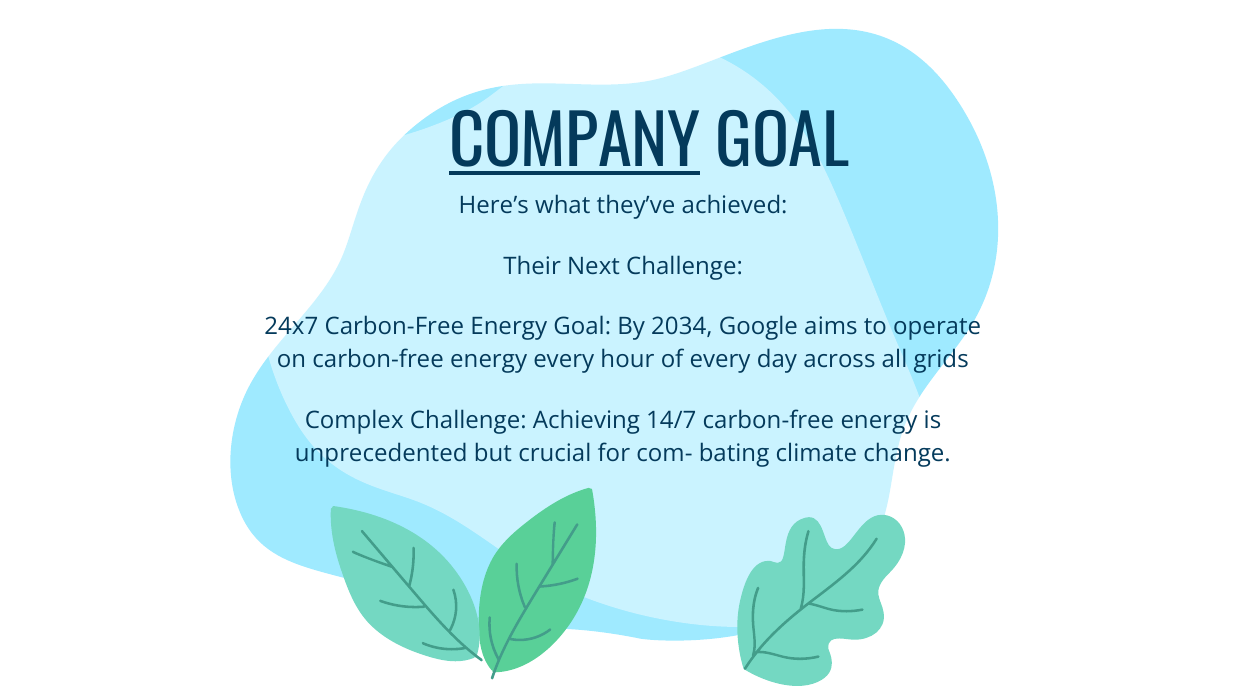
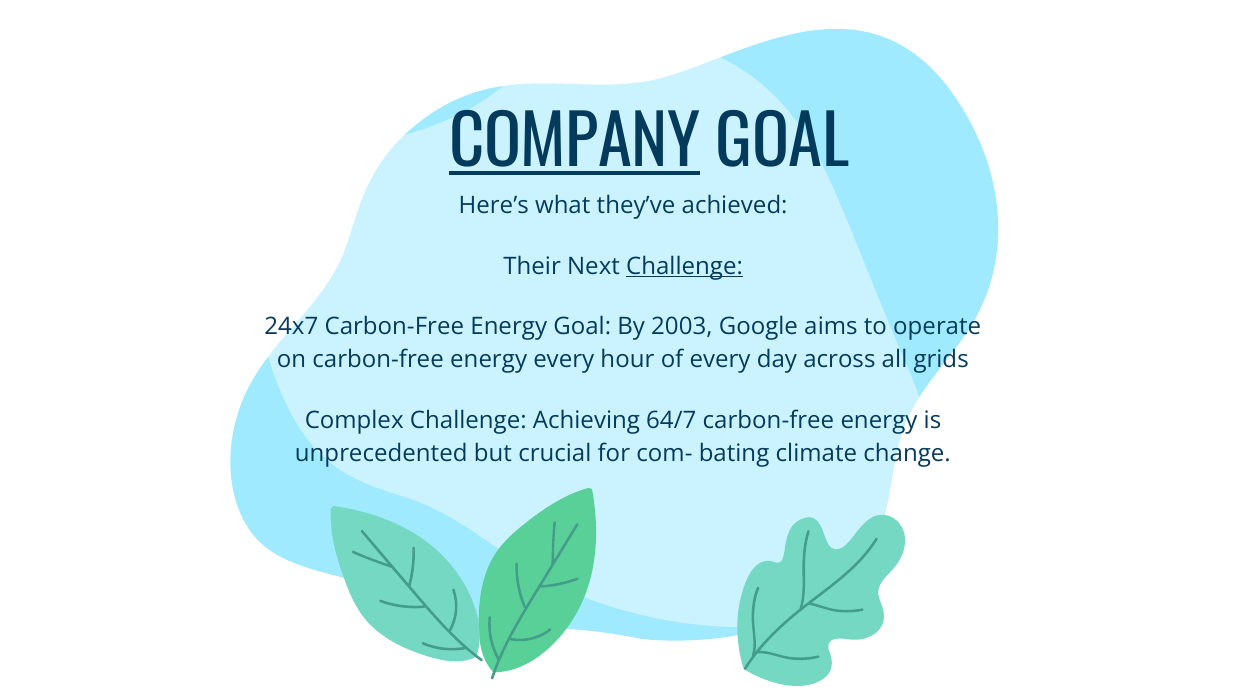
Challenge underline: none -> present (685, 266)
2034: 2034 -> 2003 (682, 327)
14/7: 14/7 -> 64/7 (671, 420)
